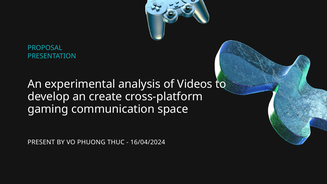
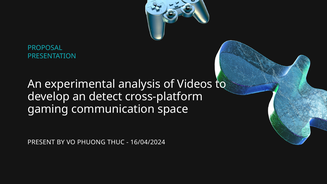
create: create -> detect (106, 97)
